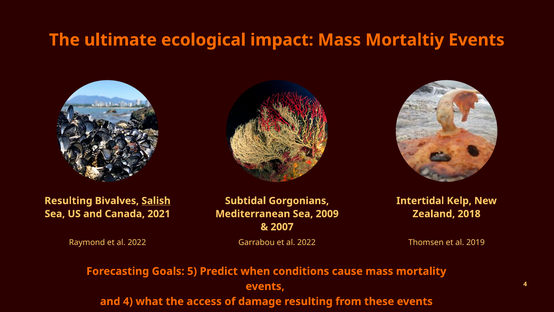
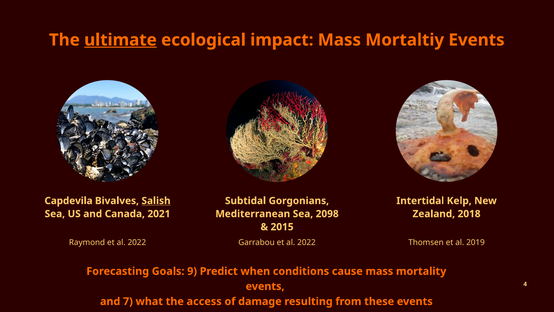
ultimate underline: none -> present (120, 40)
Resulting: Resulting -> Capdevila (69, 201)
2009: 2009 -> 2098 (327, 214)
2007: 2007 -> 2015 (282, 227)
5: 5 -> 9 (192, 271)
and 4: 4 -> 7 (128, 301)
